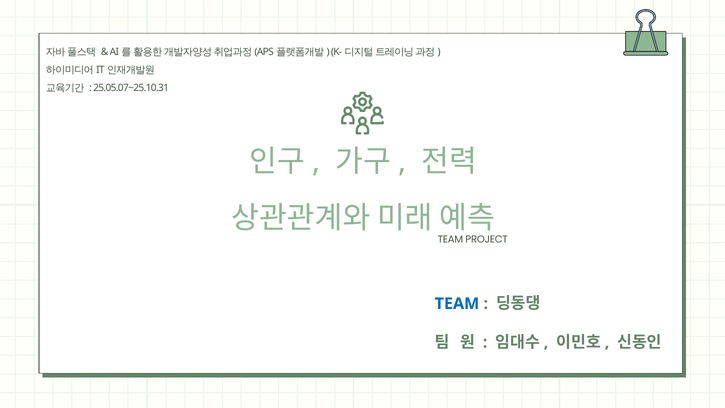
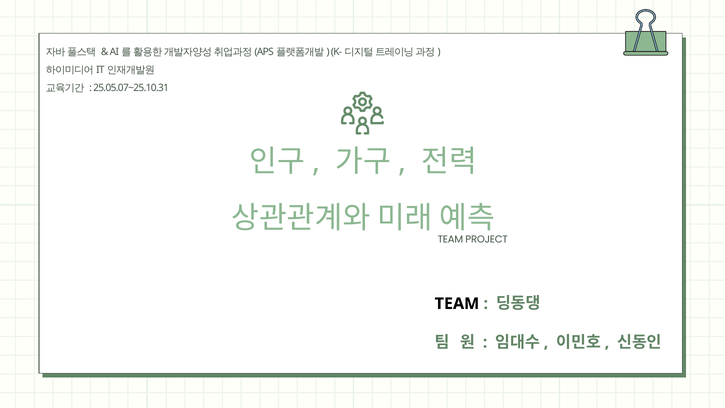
TEAM colour: blue -> black (457, 304)
